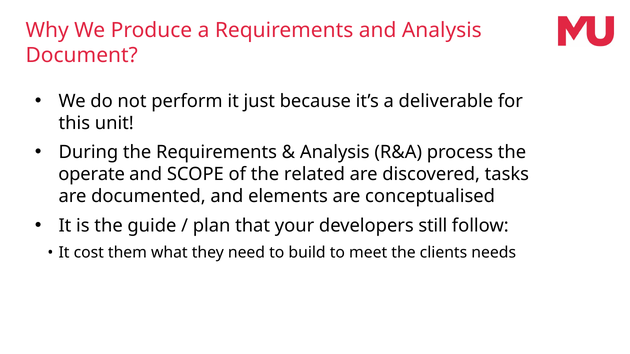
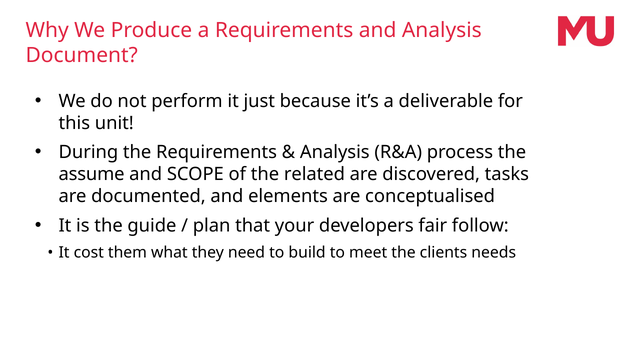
operate: operate -> assume (92, 175)
still: still -> fair (433, 226)
